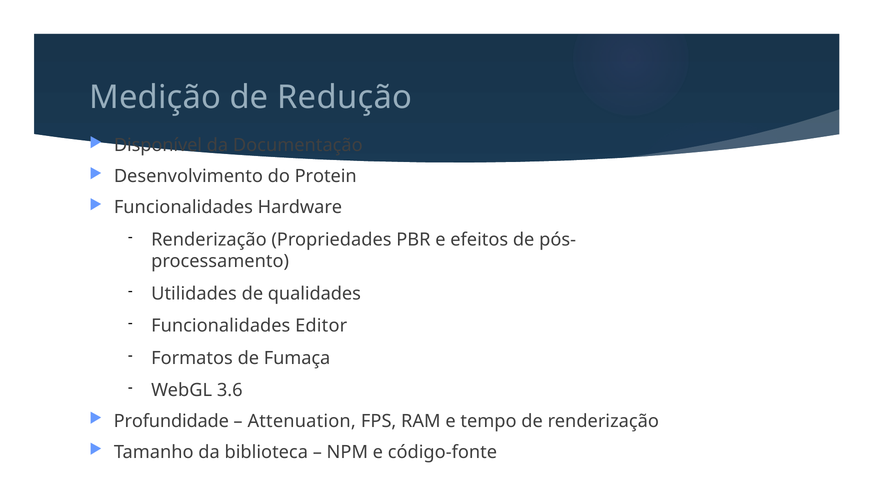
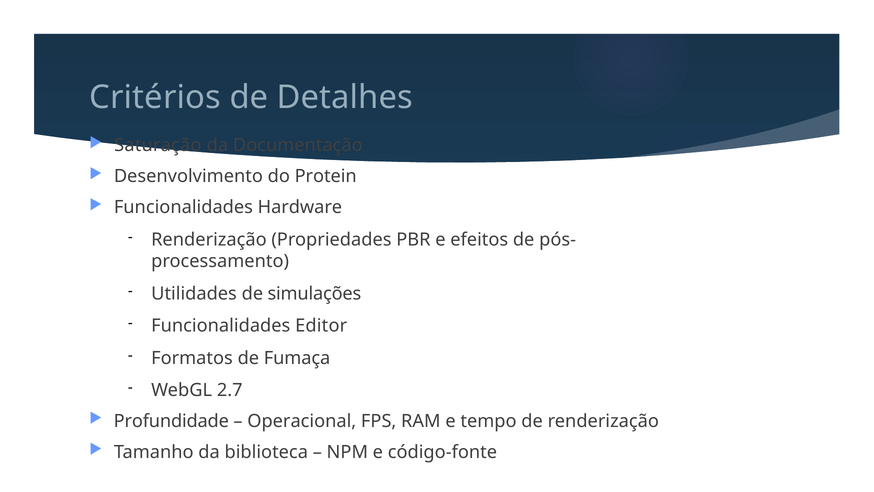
Medição: Medição -> Critérios (155, 97)
Redução: Redução -> Detalhes (345, 97)
Disponível: Disponível -> Saturação (158, 145)
qualidades: qualidades -> simulações (314, 293)
3.6: 3.6 -> 2.7 (230, 390)
Attenuation: Attenuation -> Operacional (302, 421)
